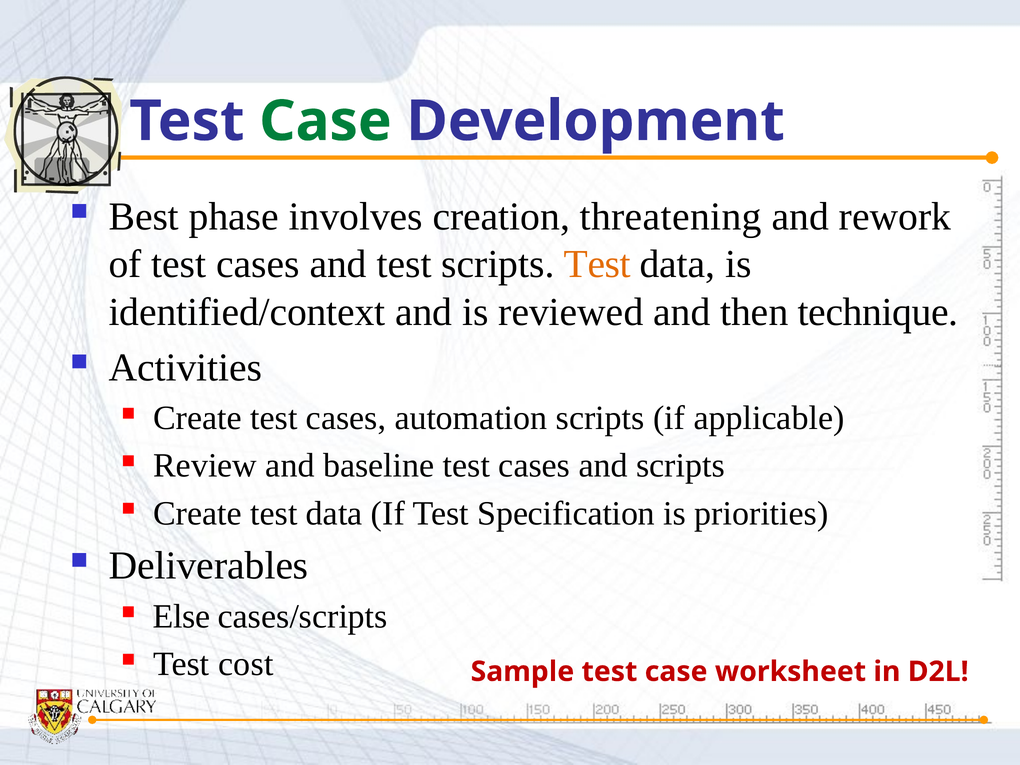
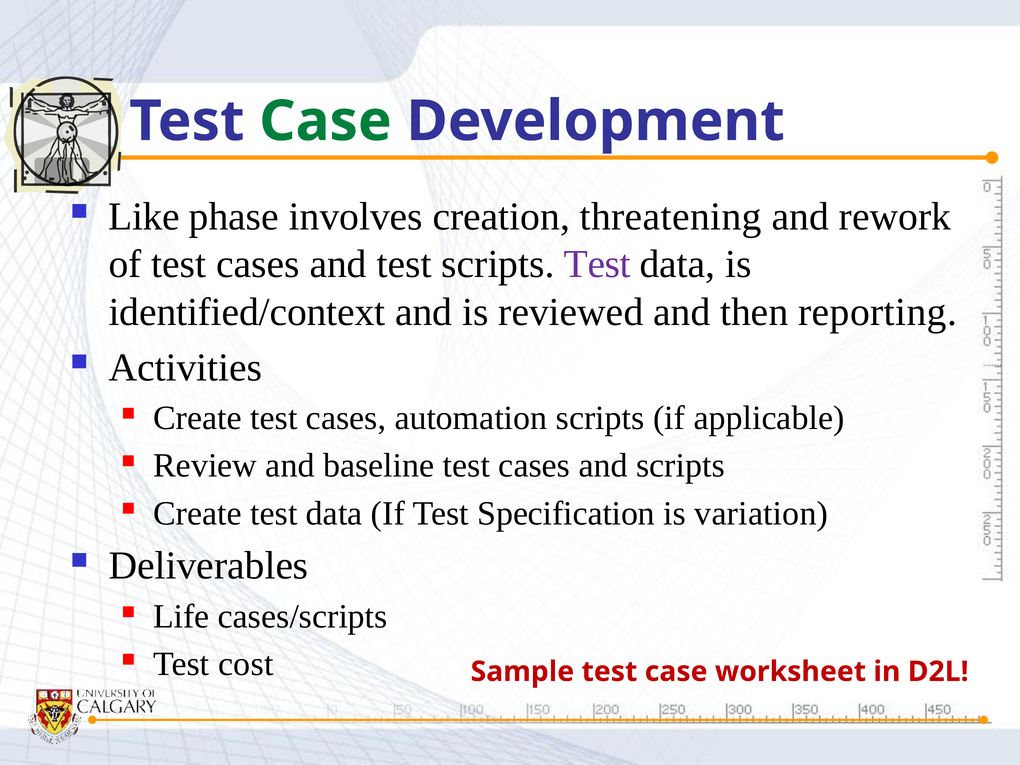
Best: Best -> Like (144, 217)
Test colour: orange -> purple (597, 264)
technique: technique -> reporting (878, 312)
priorities: priorities -> variation (761, 513)
Else: Else -> Life (181, 616)
